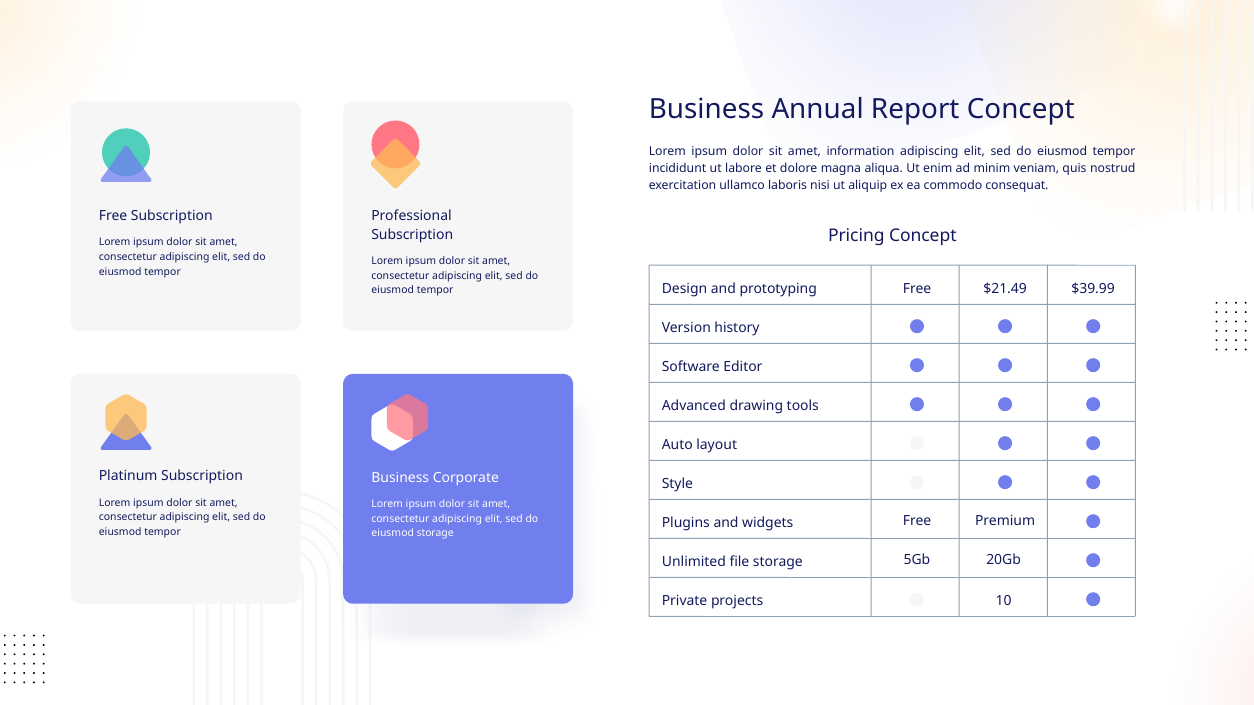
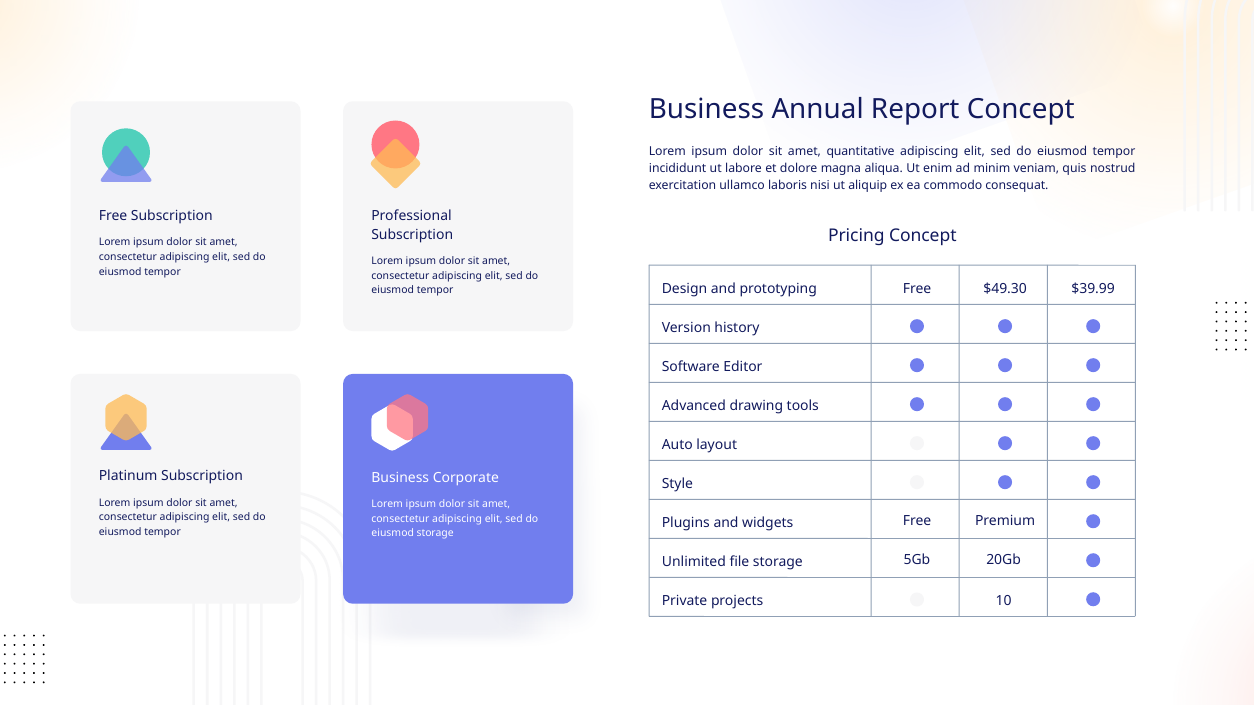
information: information -> quantitative (861, 151)
$21.49: $21.49 -> $49.30 (1005, 289)
